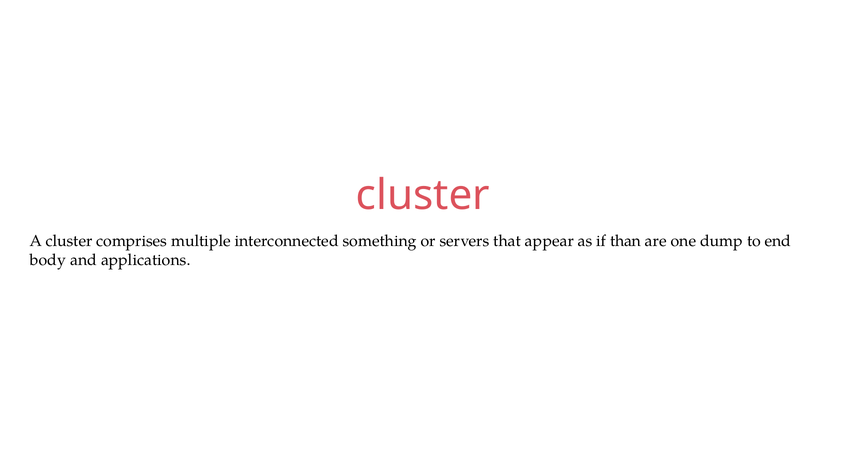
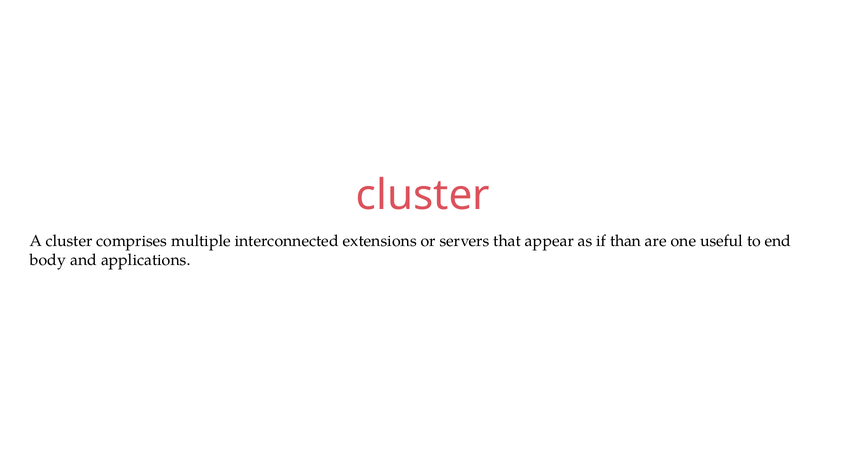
something: something -> extensions (380, 241)
dump: dump -> useful (722, 241)
